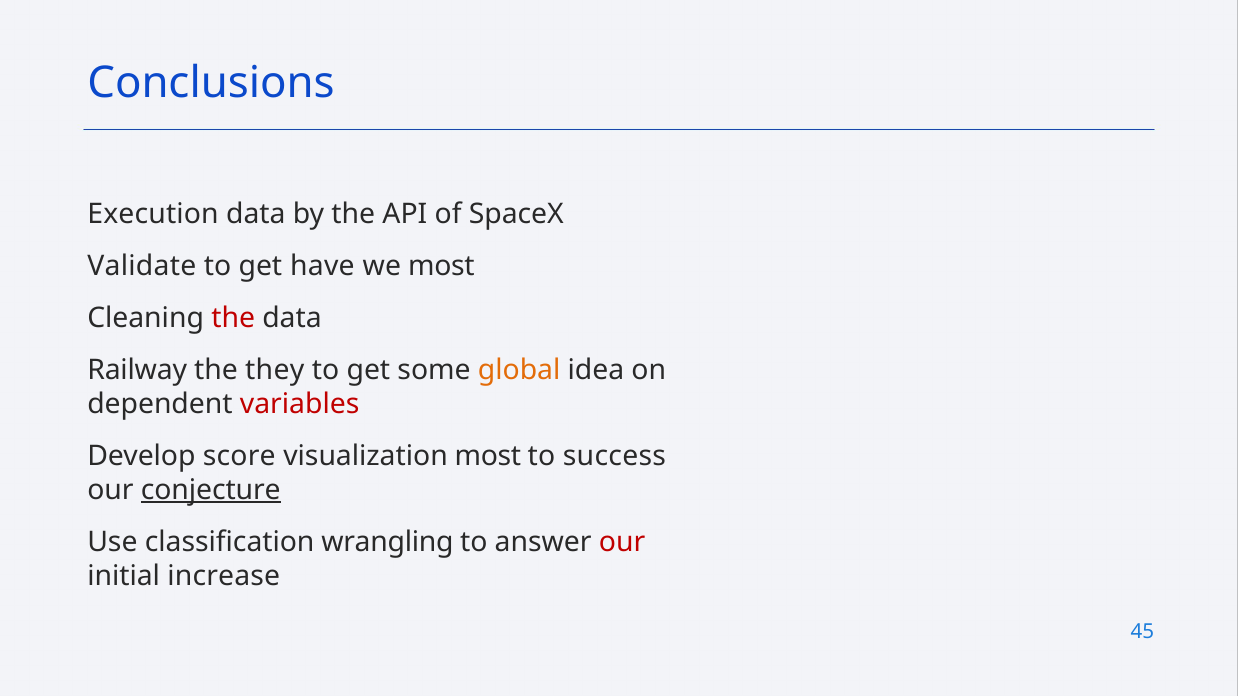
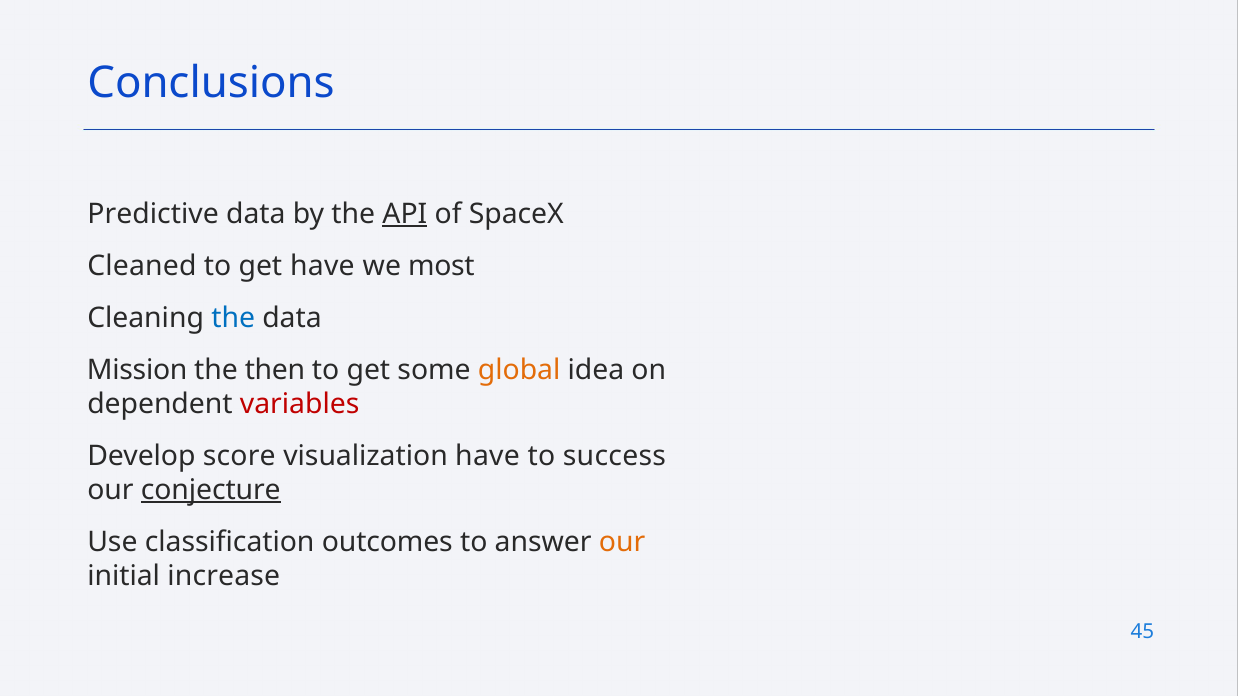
Execution: Execution -> Predictive (153, 214)
API underline: none -> present (405, 214)
Validate: Validate -> Cleaned (142, 266)
the colour: red -> blue (233, 318)
Railway: Railway -> Mission (137, 370)
they: they -> then (275, 370)
visualization most: most -> have (488, 456)
wrangling: wrangling -> outcomes (387, 542)
our colour: red -> orange (622, 542)
